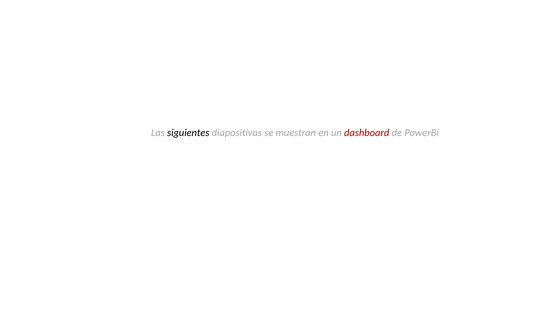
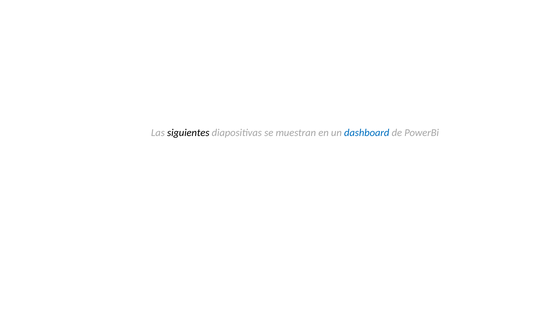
dashboard colour: red -> blue (367, 133)
